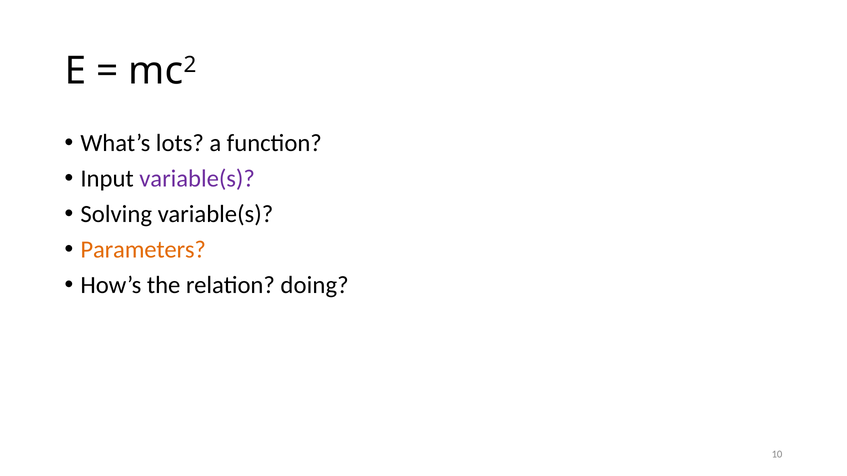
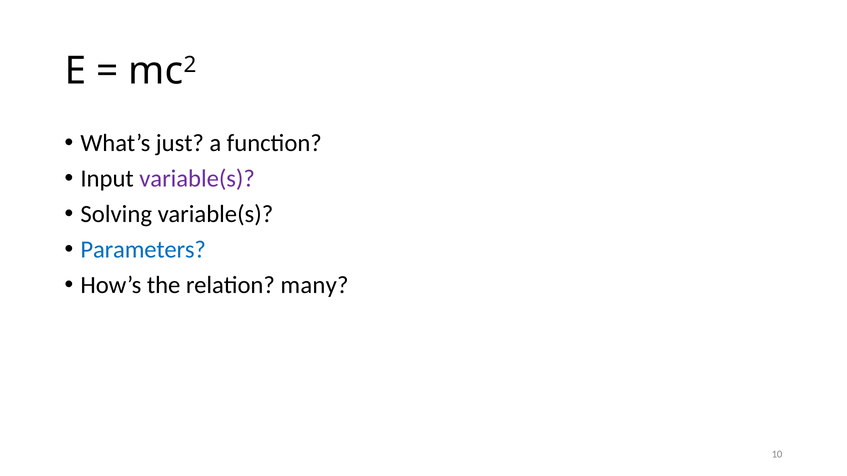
lots: lots -> just (180, 143)
Parameters colour: orange -> blue (143, 250)
doing: doing -> many (315, 285)
